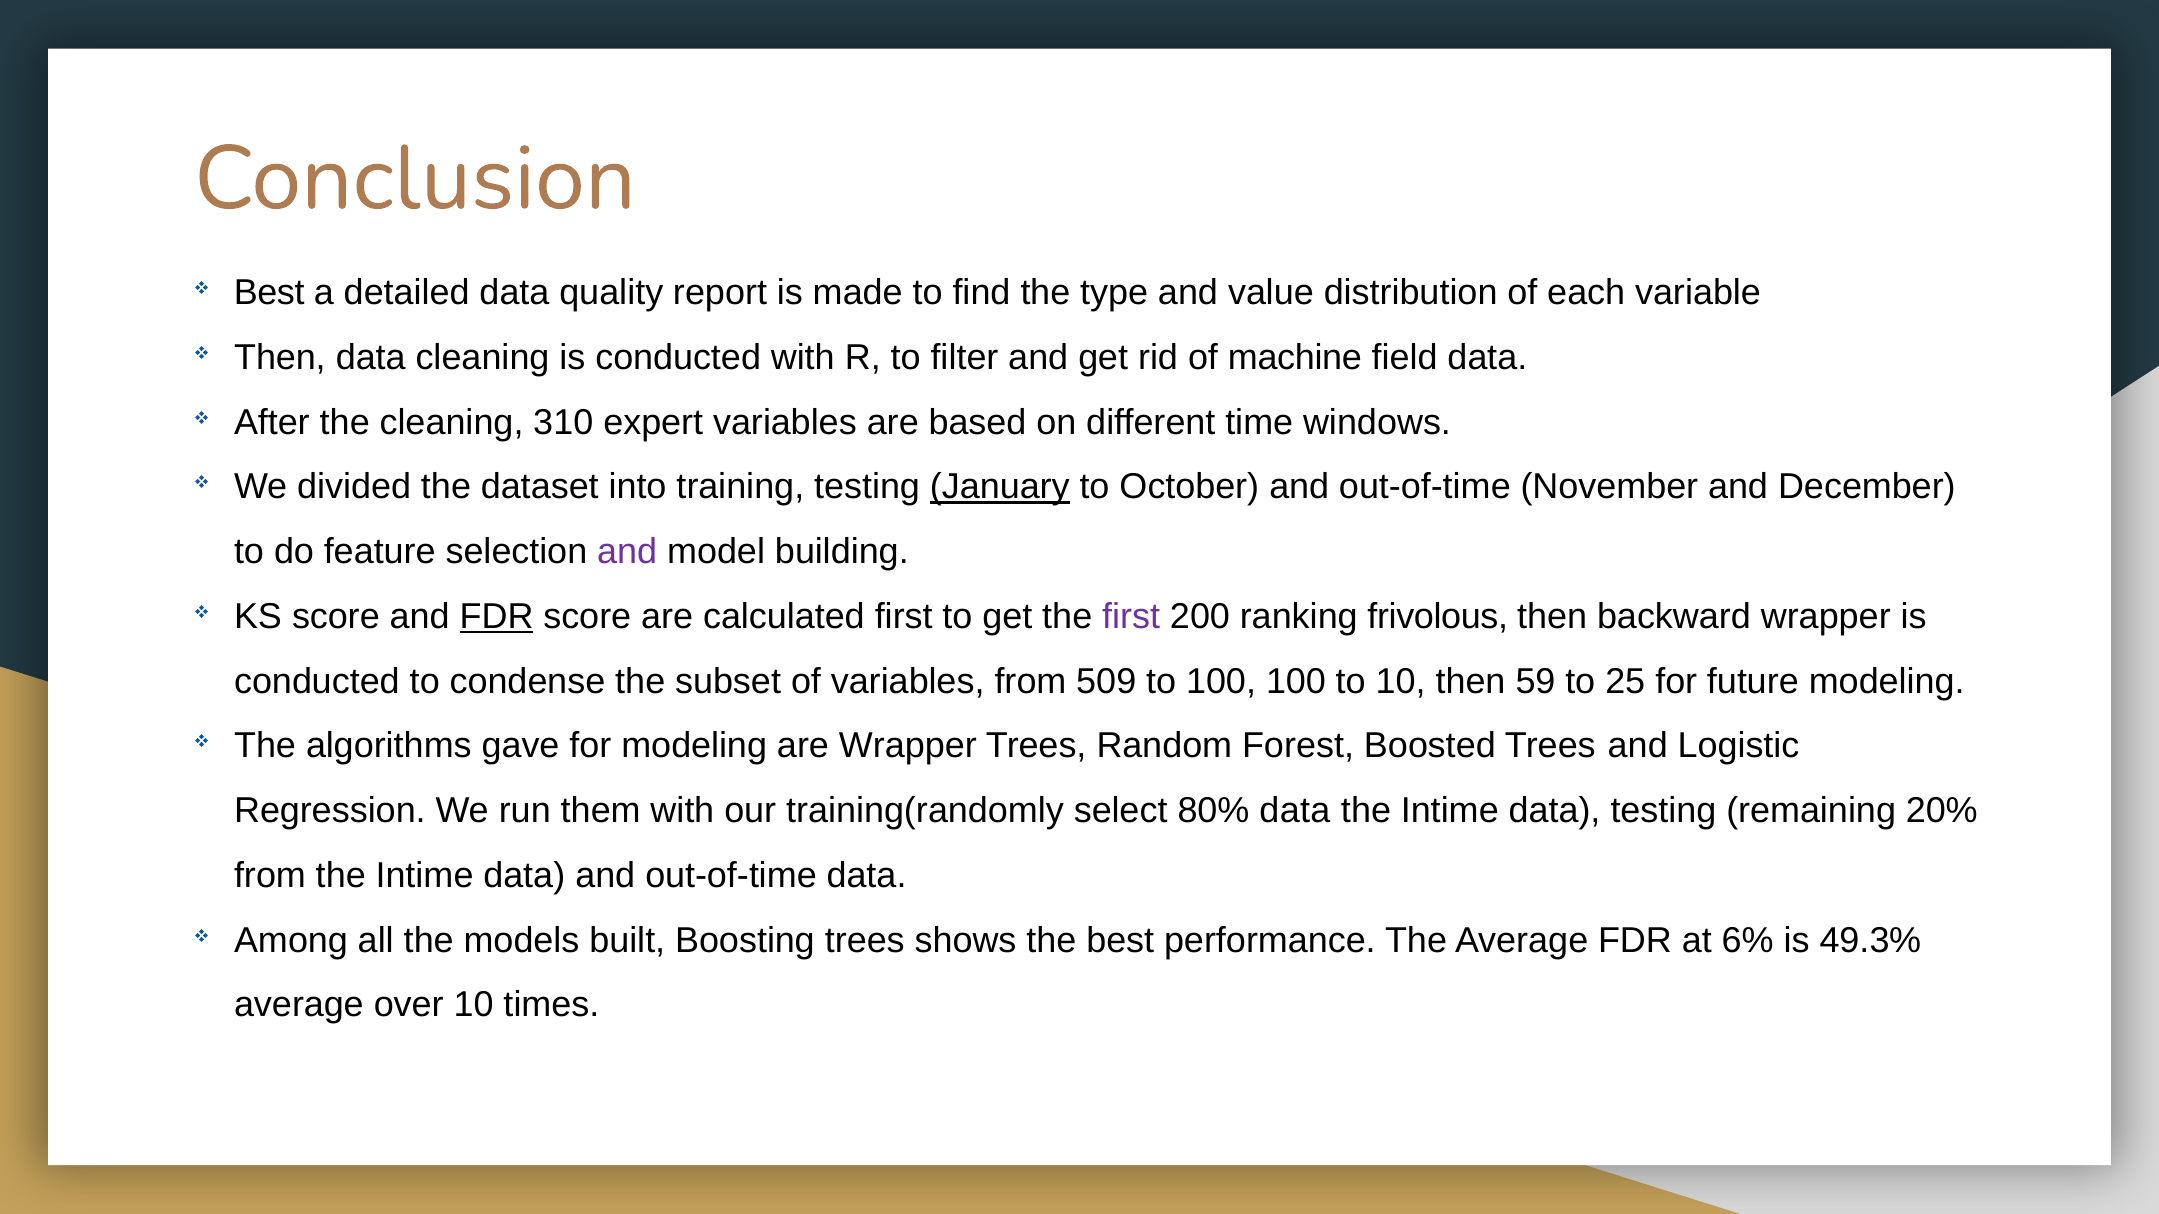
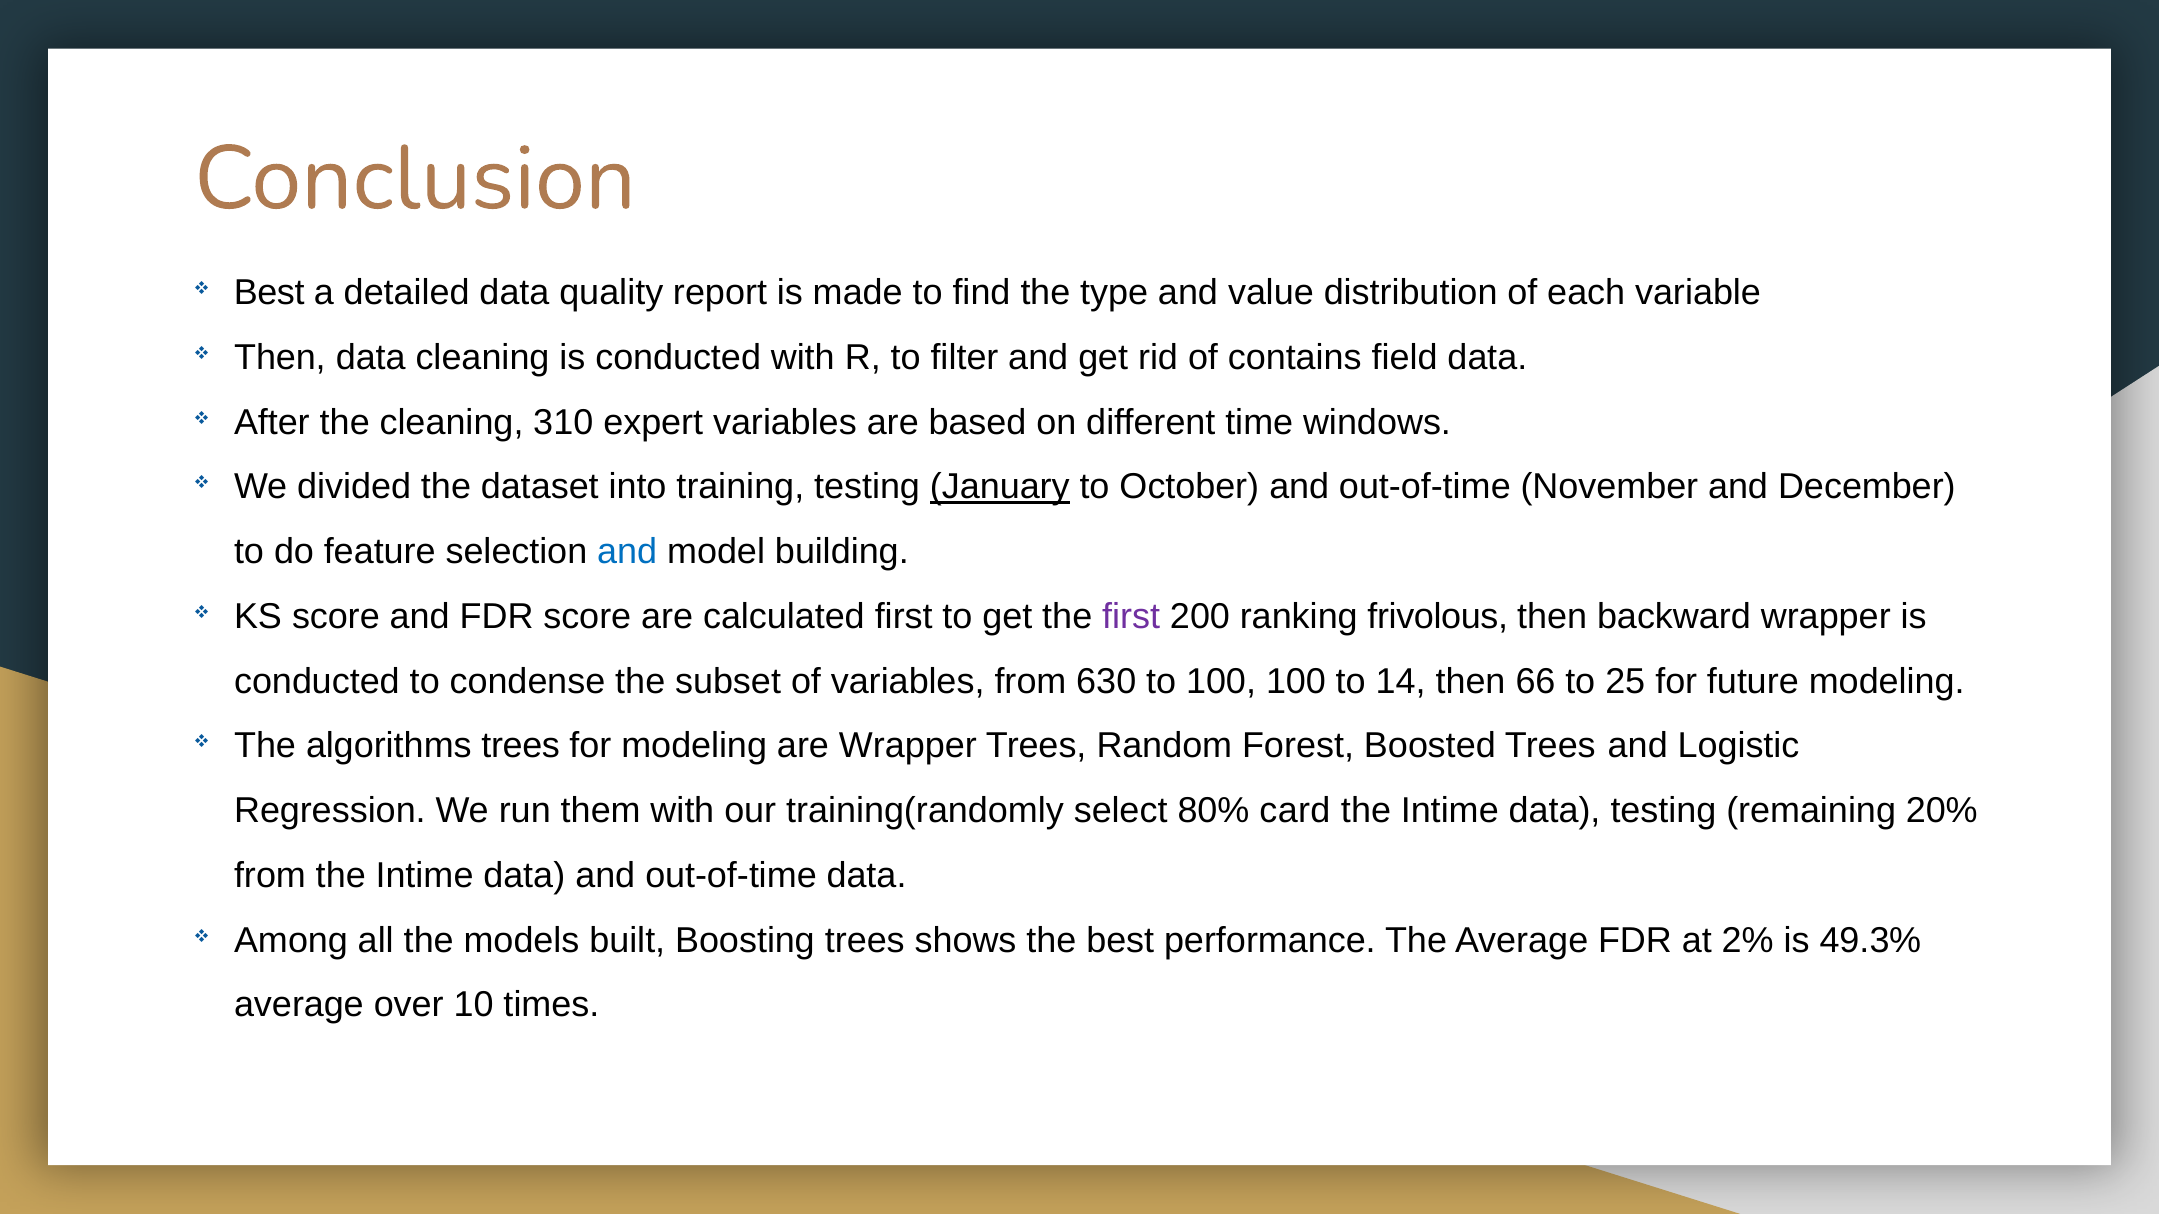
machine: machine -> contains (1295, 358)
and colour: purple -> blue (627, 552)
FDR underline: present -> none (497, 617)
509: 509 -> 630 (1106, 681)
to 10: 10 -> 14 (1401, 681)
59: 59 -> 66 (1536, 681)
algorithms gave: gave -> trees (521, 746)
80% data: data -> card (1295, 811)
6%: 6% -> 2% (1748, 941)
